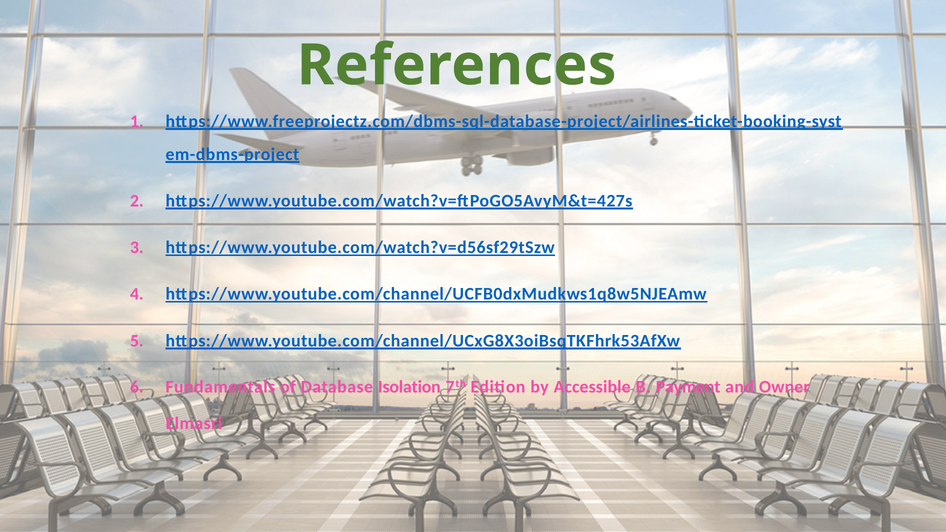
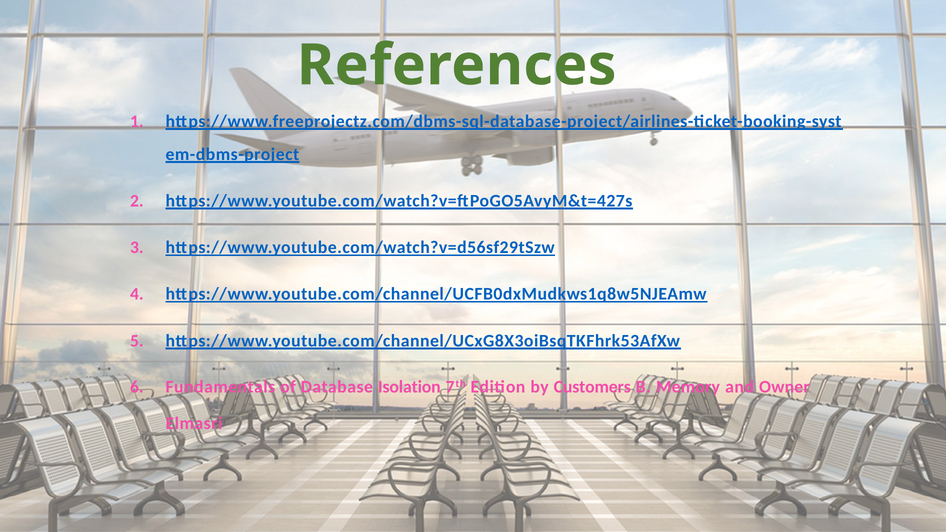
Accessible: Accessible -> Customers (592, 387)
Payment: Payment -> Memory (688, 387)
